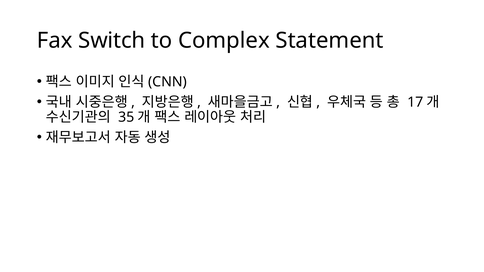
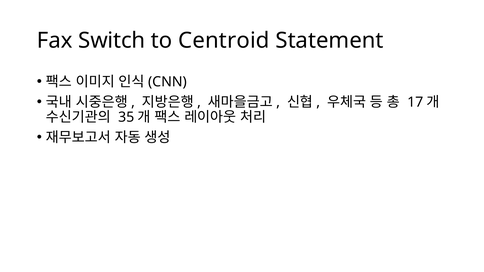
Complex: Complex -> Centroid (224, 41)
